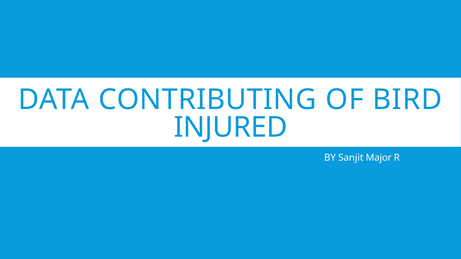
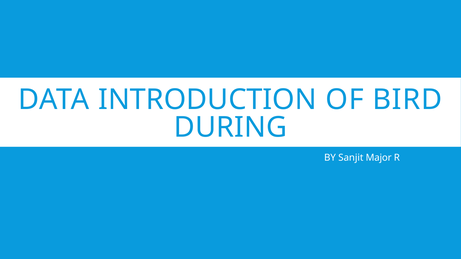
CONTRIBUTING: CONTRIBUTING -> INTRODUCTION (207, 100)
INJURED: INJURED -> DURING (231, 127)
